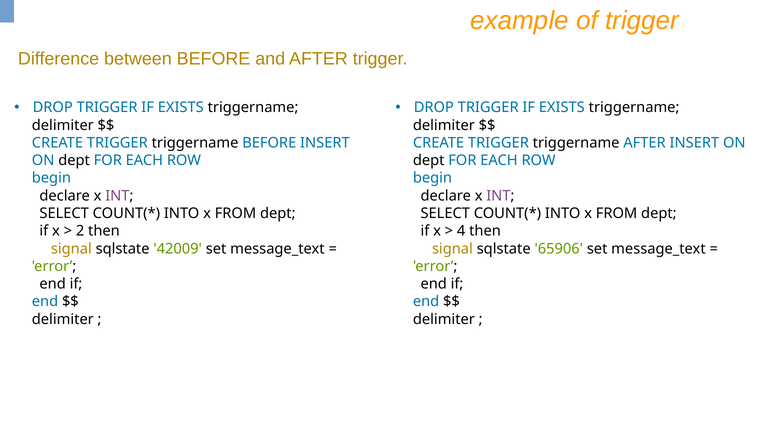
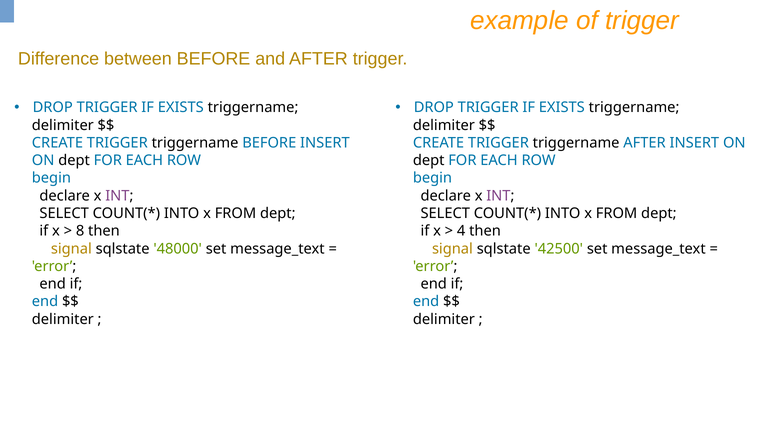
2: 2 -> 8 (80, 231)
42009: 42009 -> 48000 (178, 248)
65906: 65906 -> 42500 (559, 248)
